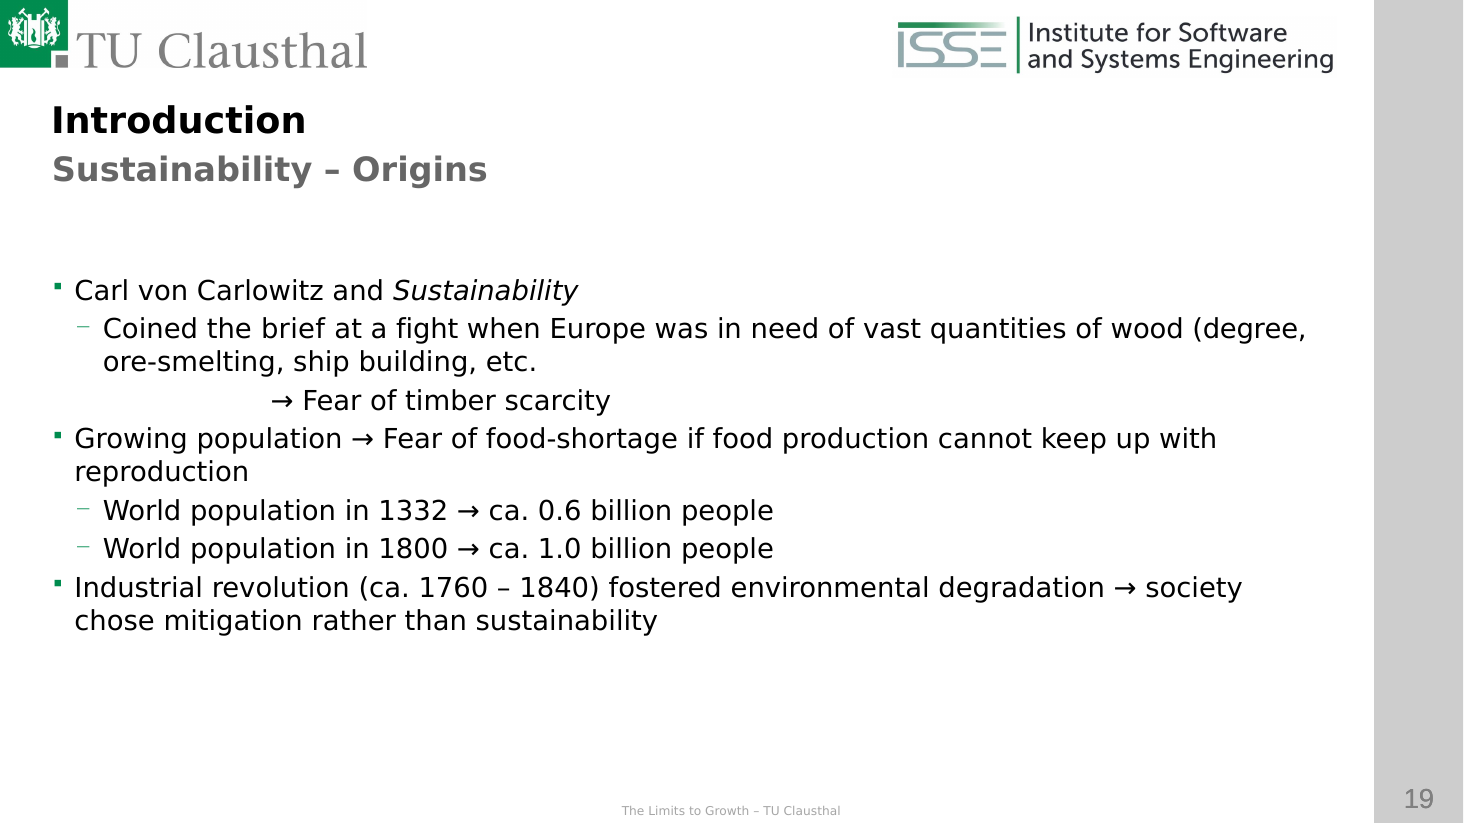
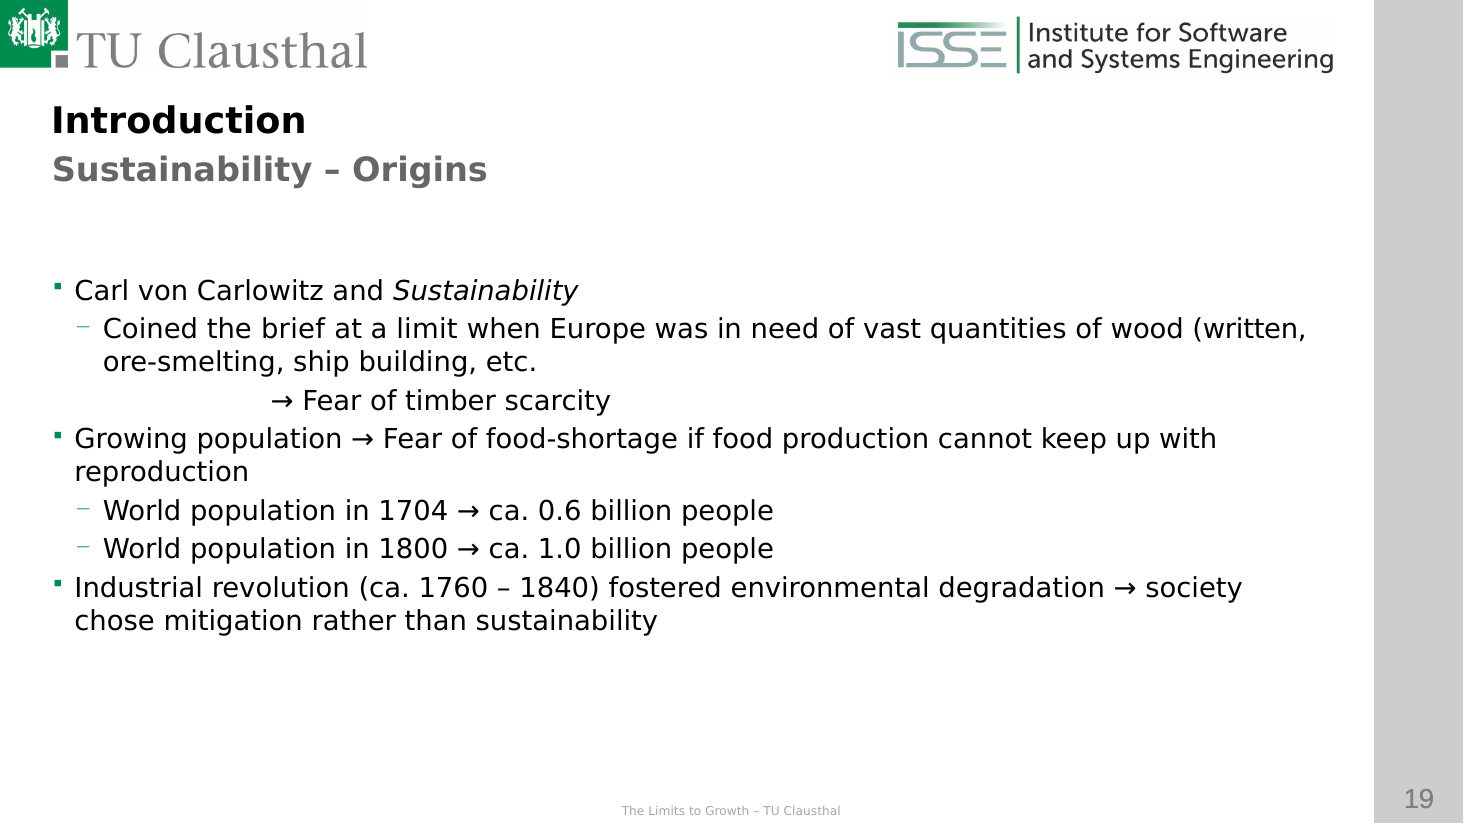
fight: fight -> limit (427, 330)
degree: degree -> written (1250, 330)
1332: 1332 -> 1704 (413, 511)
